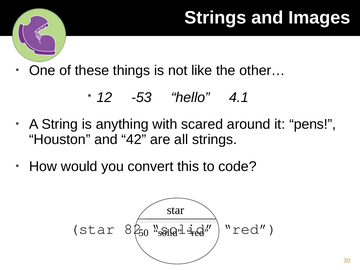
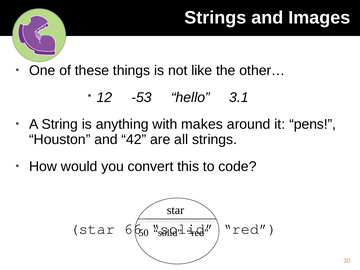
4.1: 4.1 -> 3.1 (239, 97)
scared: scared -> makes (202, 124)
82: 82 -> 66 (133, 229)
